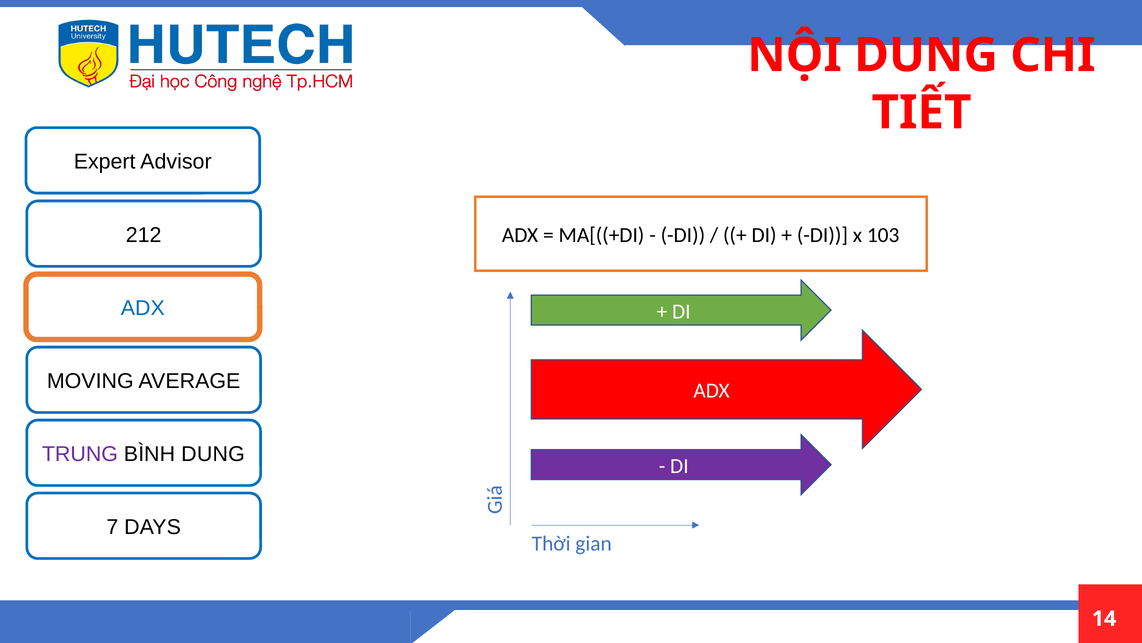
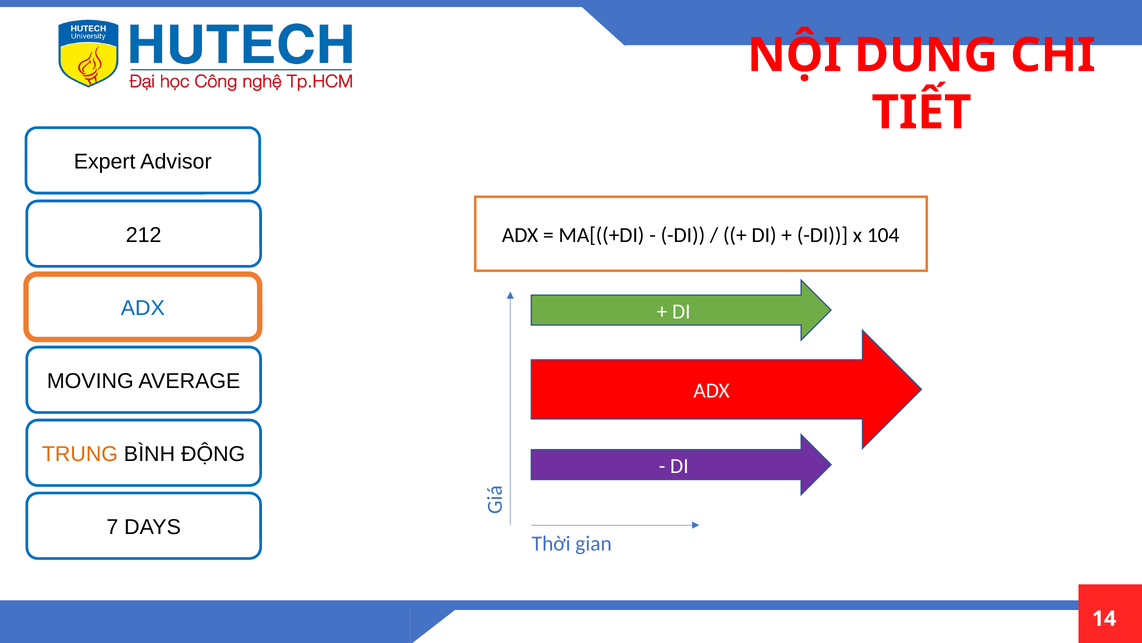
103: 103 -> 104 (883, 235)
TRUNG colour: purple -> orange (80, 454)
BÌNH DUNG: DUNG -> ĐỘNG (213, 454)
